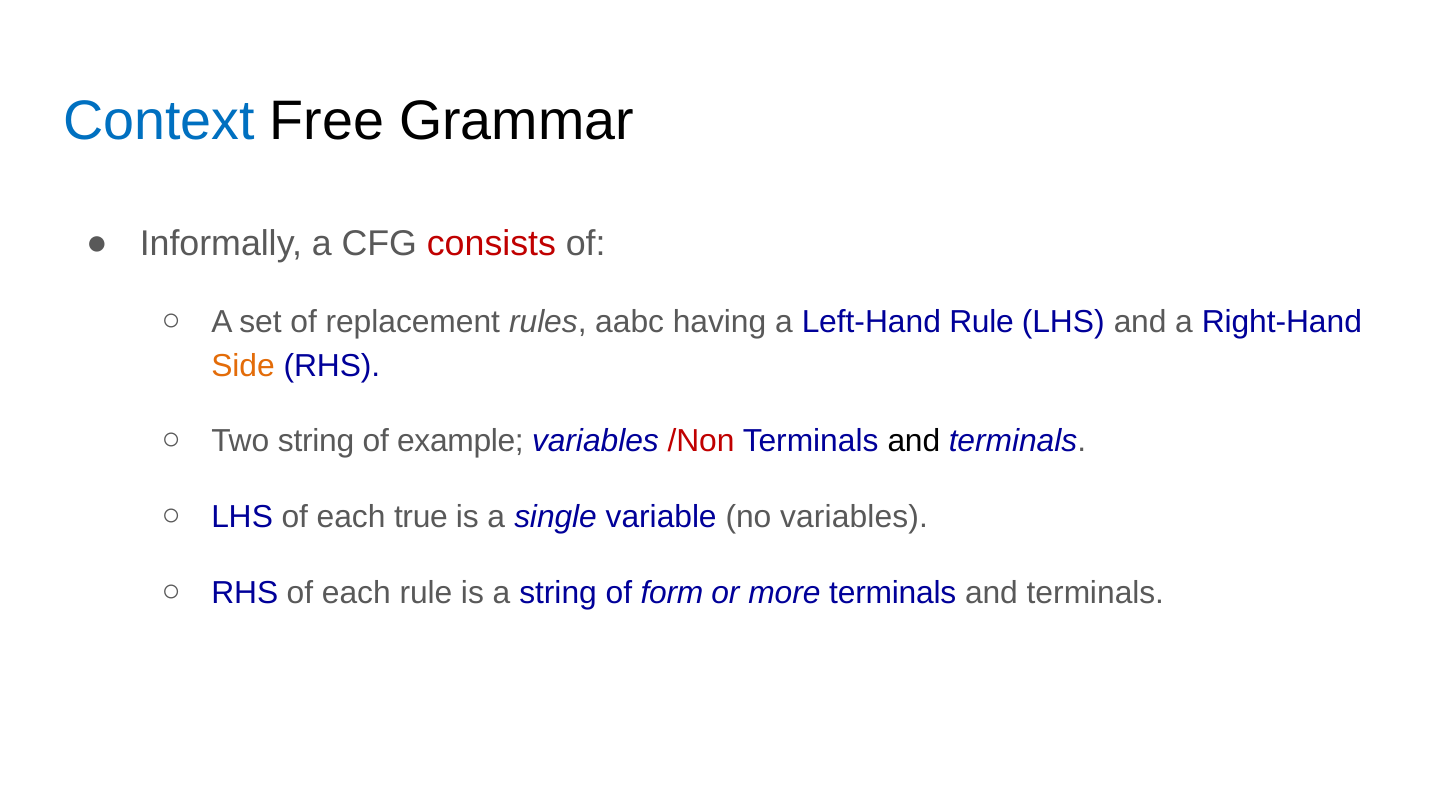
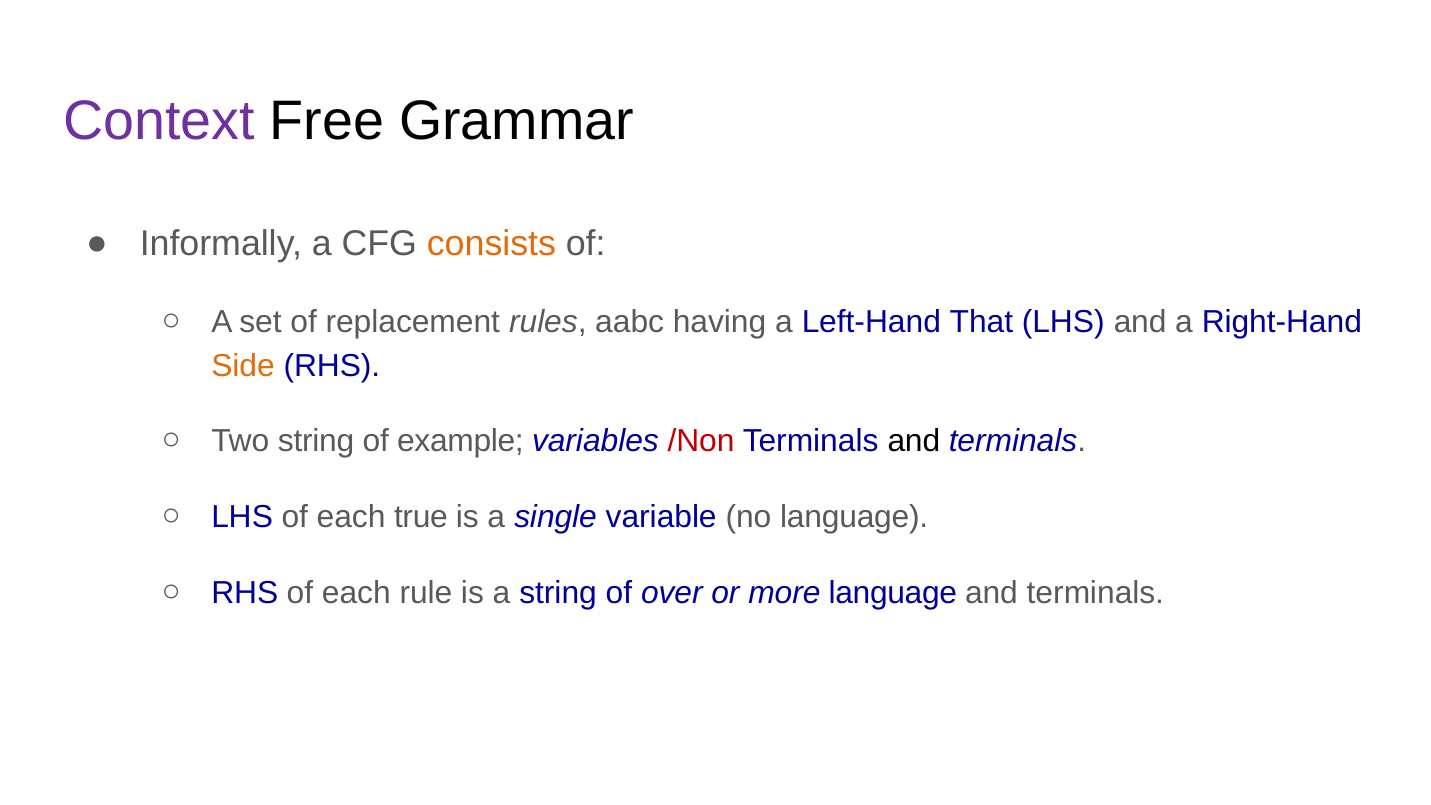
Context colour: blue -> purple (159, 121)
consists colour: red -> orange (491, 244)
Left-Hand Rule: Rule -> That (981, 322)
no variables: variables -> language (854, 517)
form: form -> over (672, 593)
more terminals: terminals -> language (893, 593)
